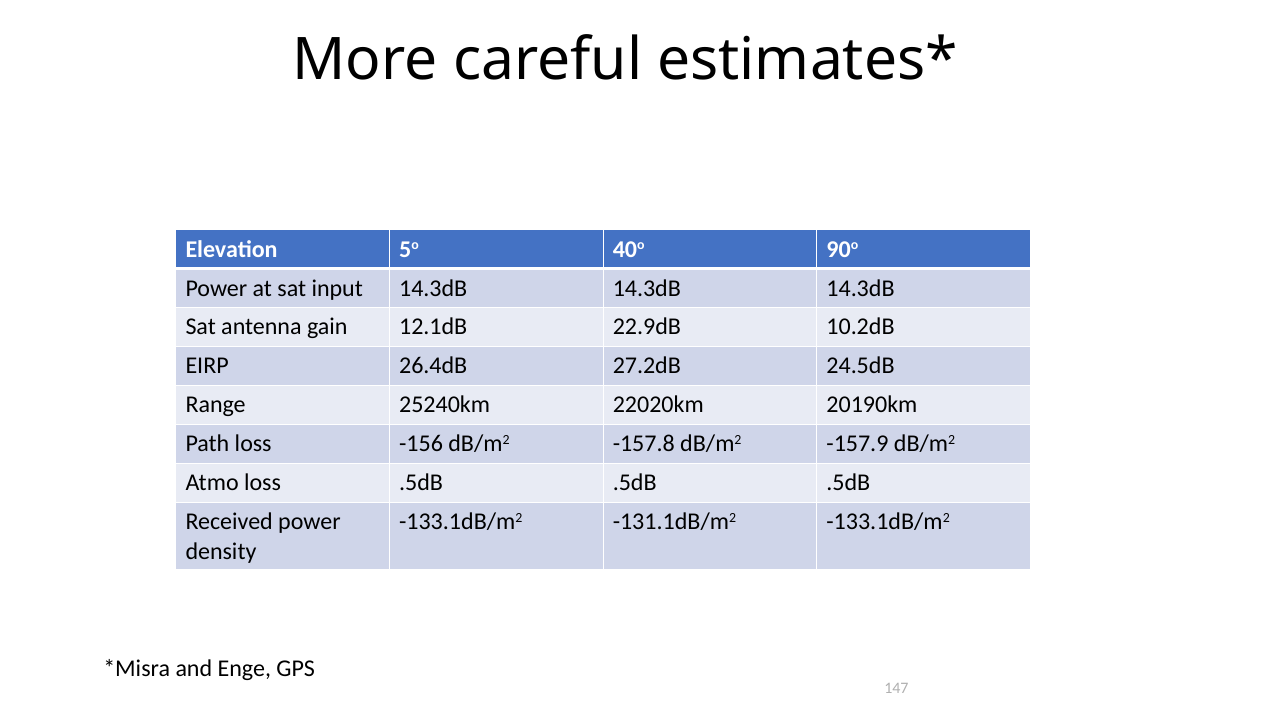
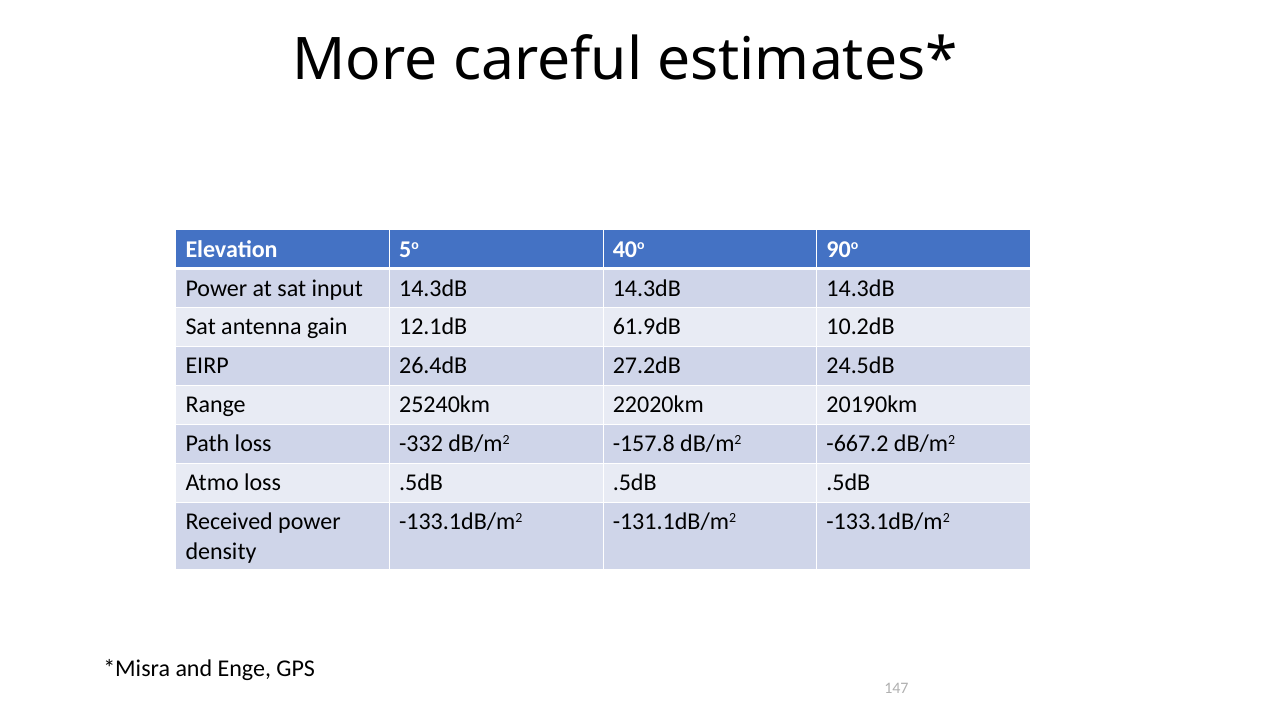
22.9dB: 22.9dB -> 61.9dB (647, 327)
-156: -156 -> -332 (421, 444)
-157.9: -157.9 -> -667.2 (857, 444)
